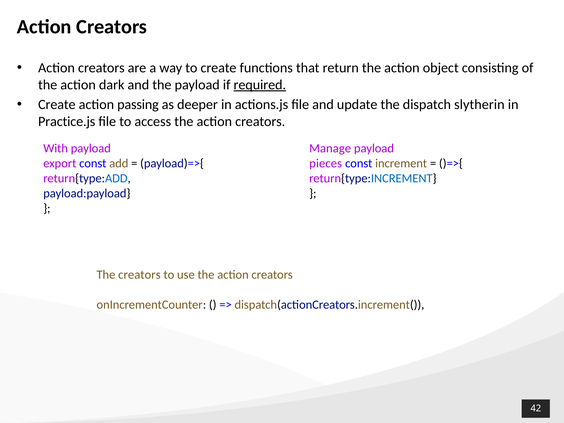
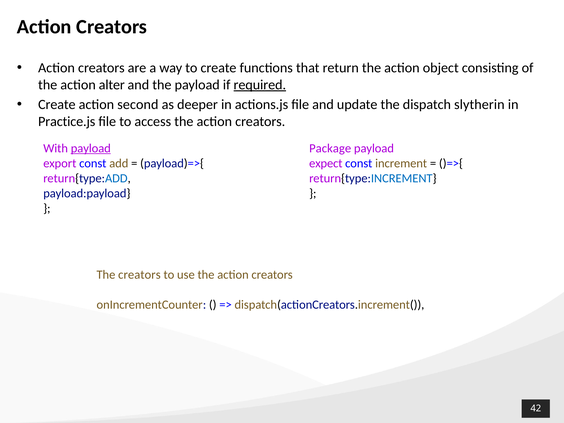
dark: dark -> alter (112, 85)
passing: passing -> second (138, 104)
payload underline: none -> present (91, 148)
Manage: Manage -> Package (330, 148)
pieces: pieces -> expect (326, 163)
